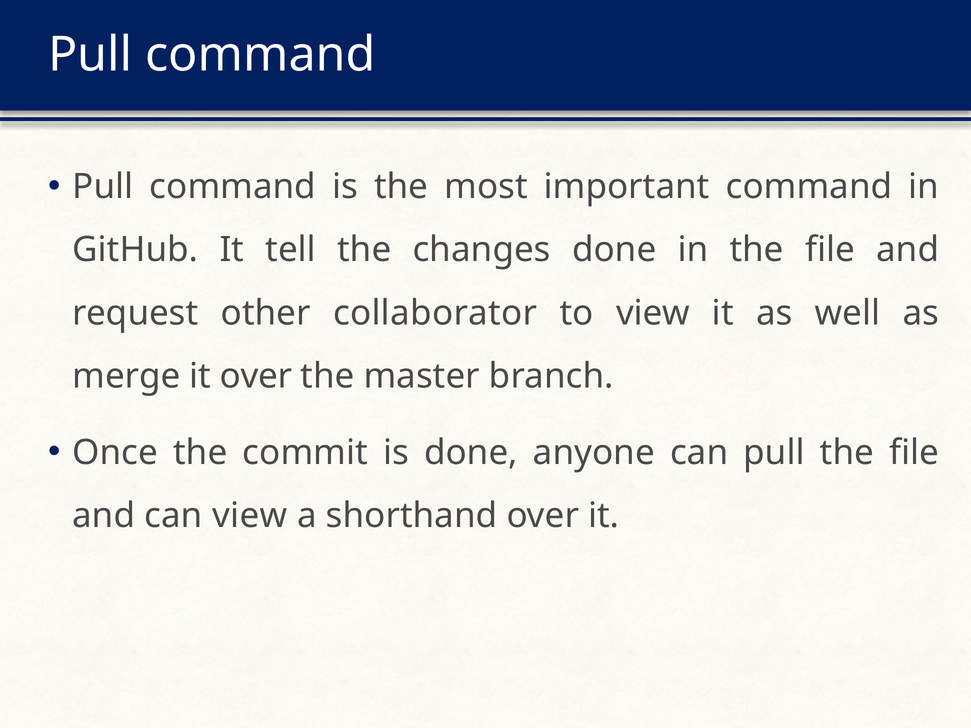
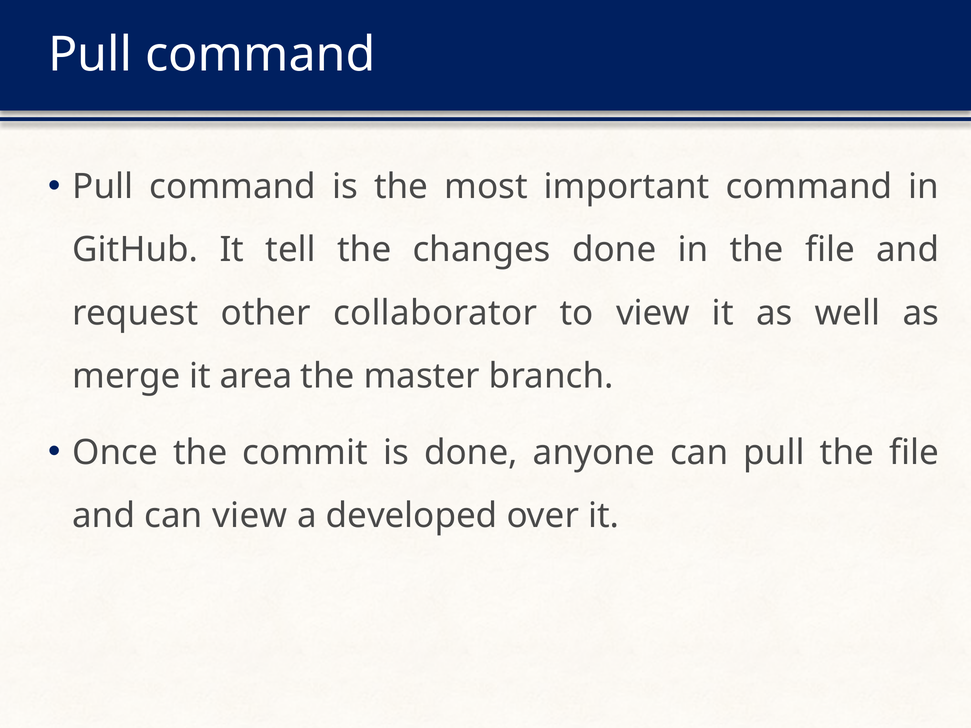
it over: over -> area (256, 376)
shorthand: shorthand -> developed (412, 516)
